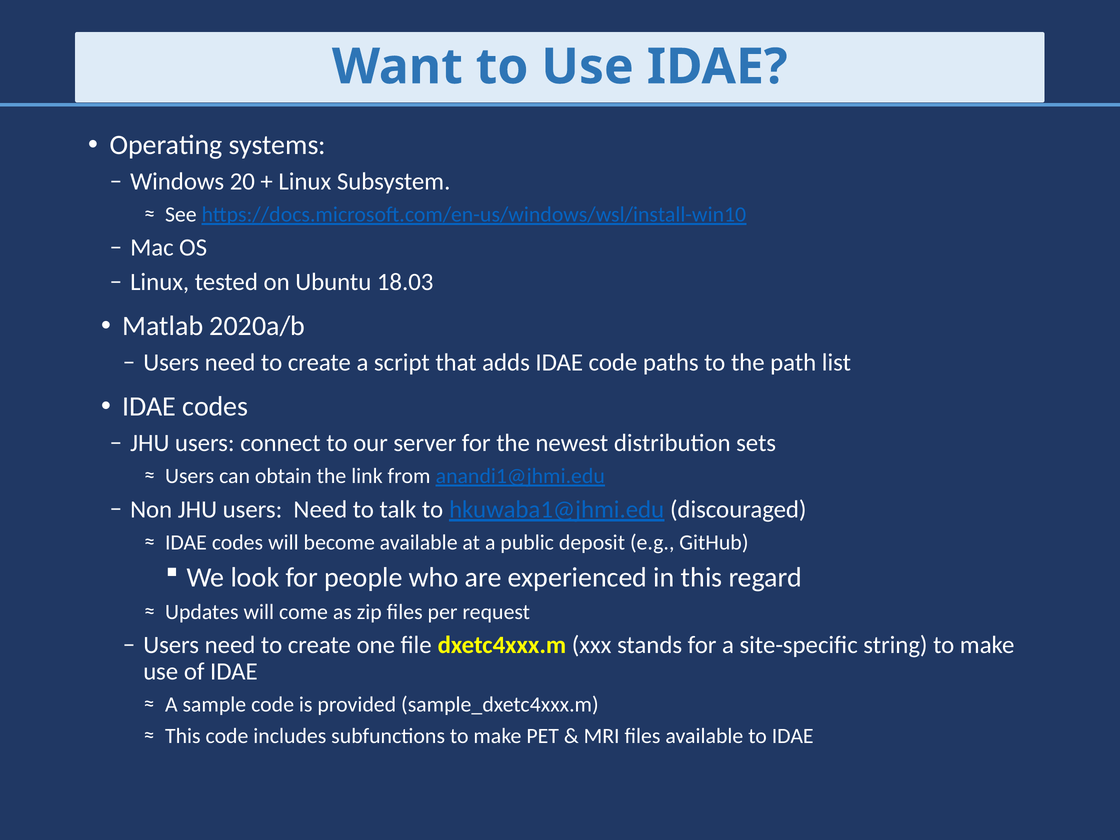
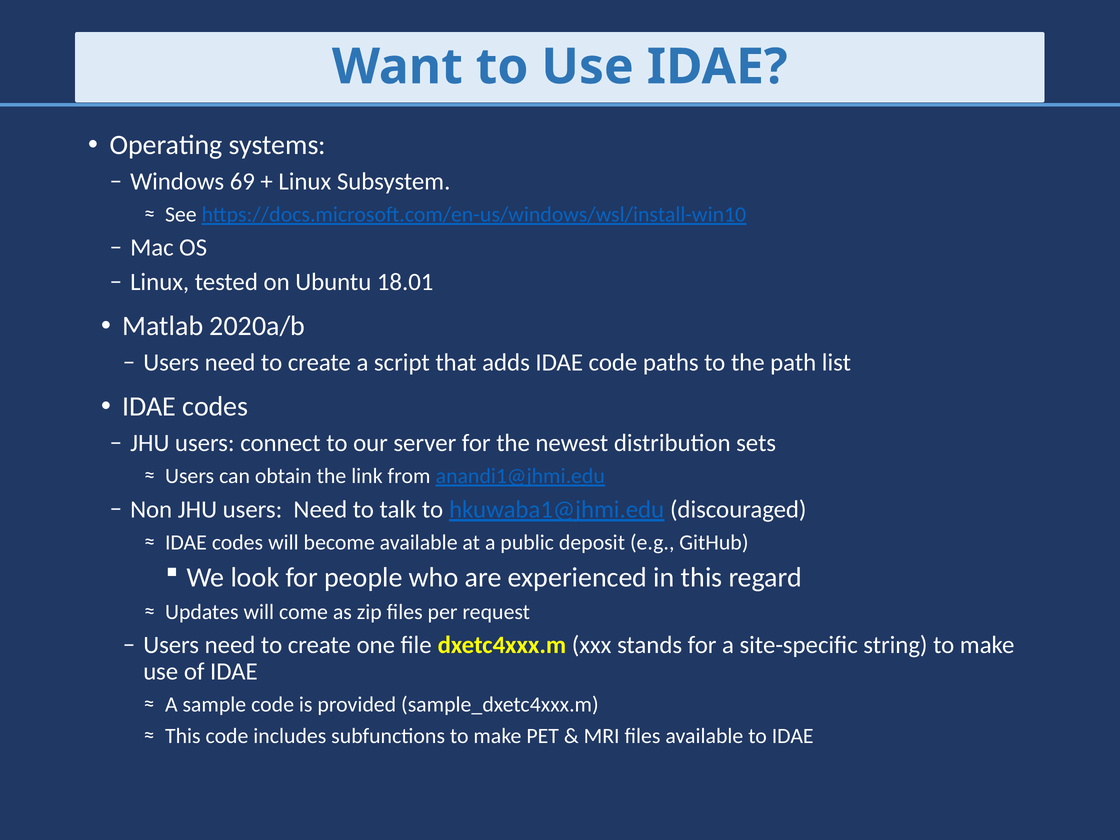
20: 20 -> 69 (242, 181)
18.03: 18.03 -> 18.01 (405, 282)
